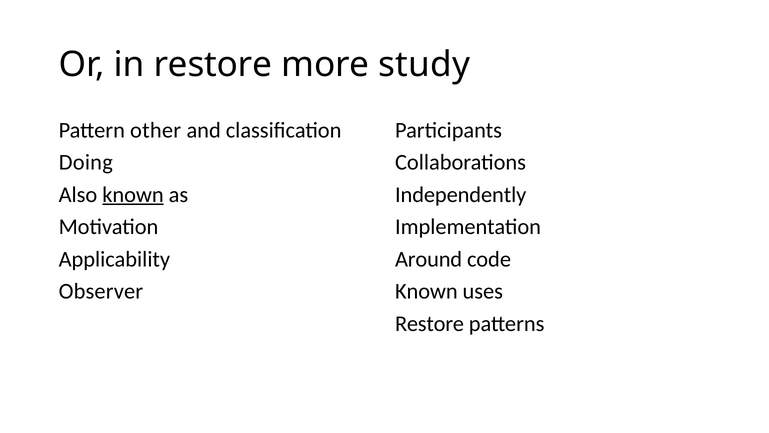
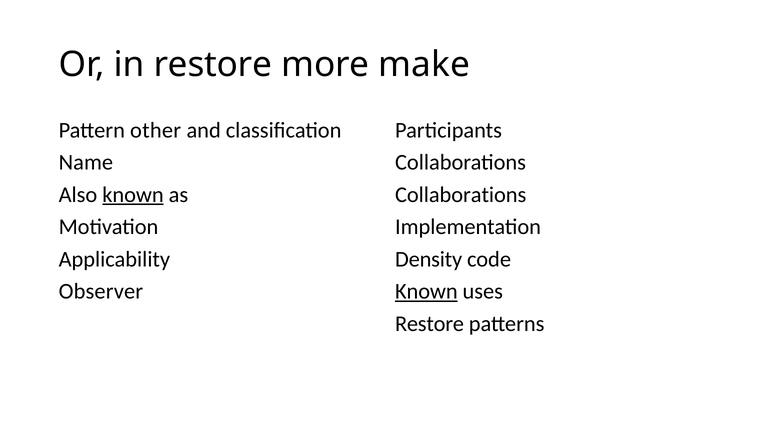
study: study -> make (424, 65)
Doing: Doing -> Name (86, 162)
Independently: Independently -> Collaborations (461, 195)
Around: Around -> Density (429, 259)
Known underline: none -> present (426, 291)
